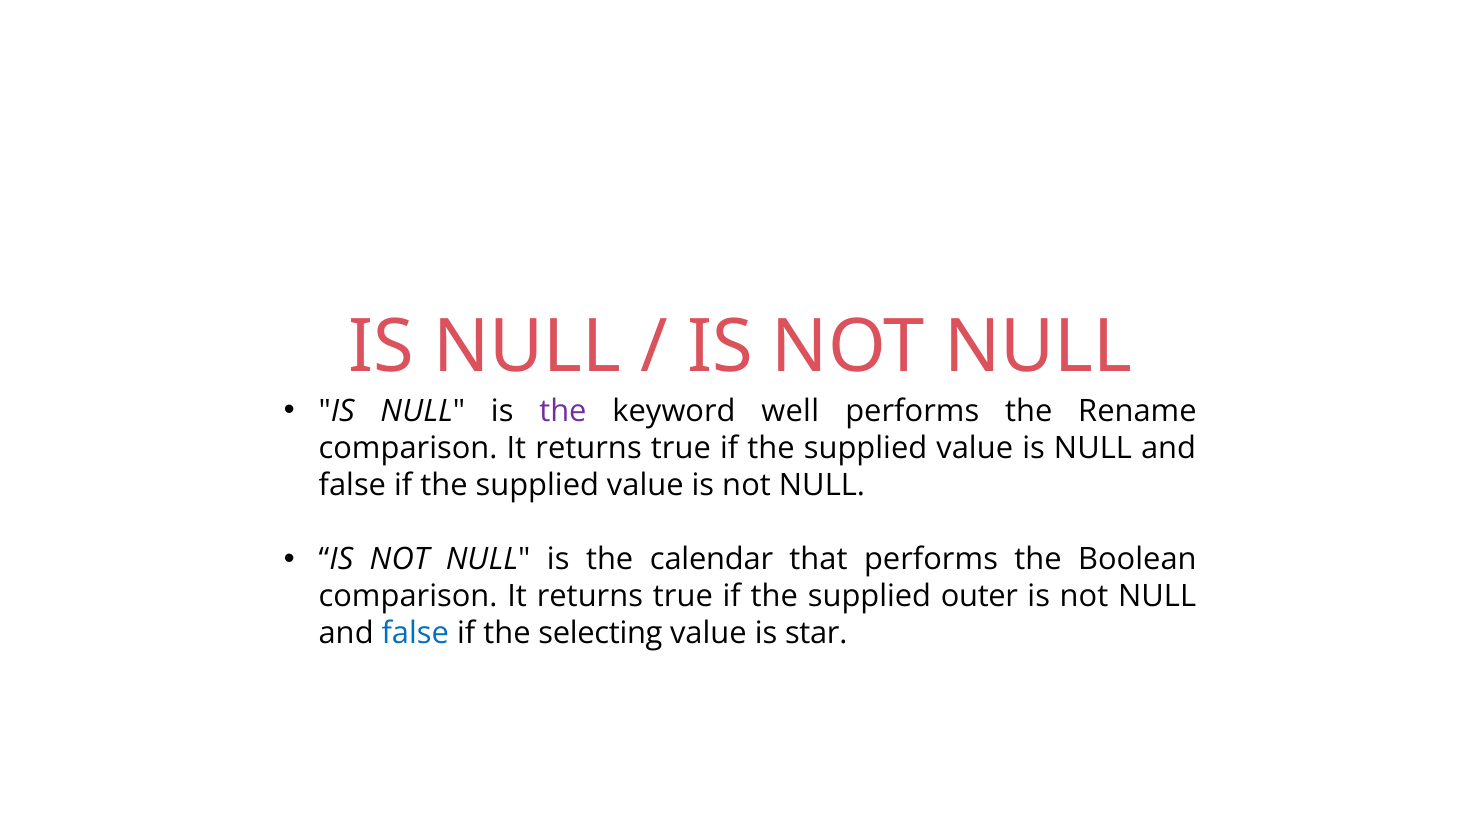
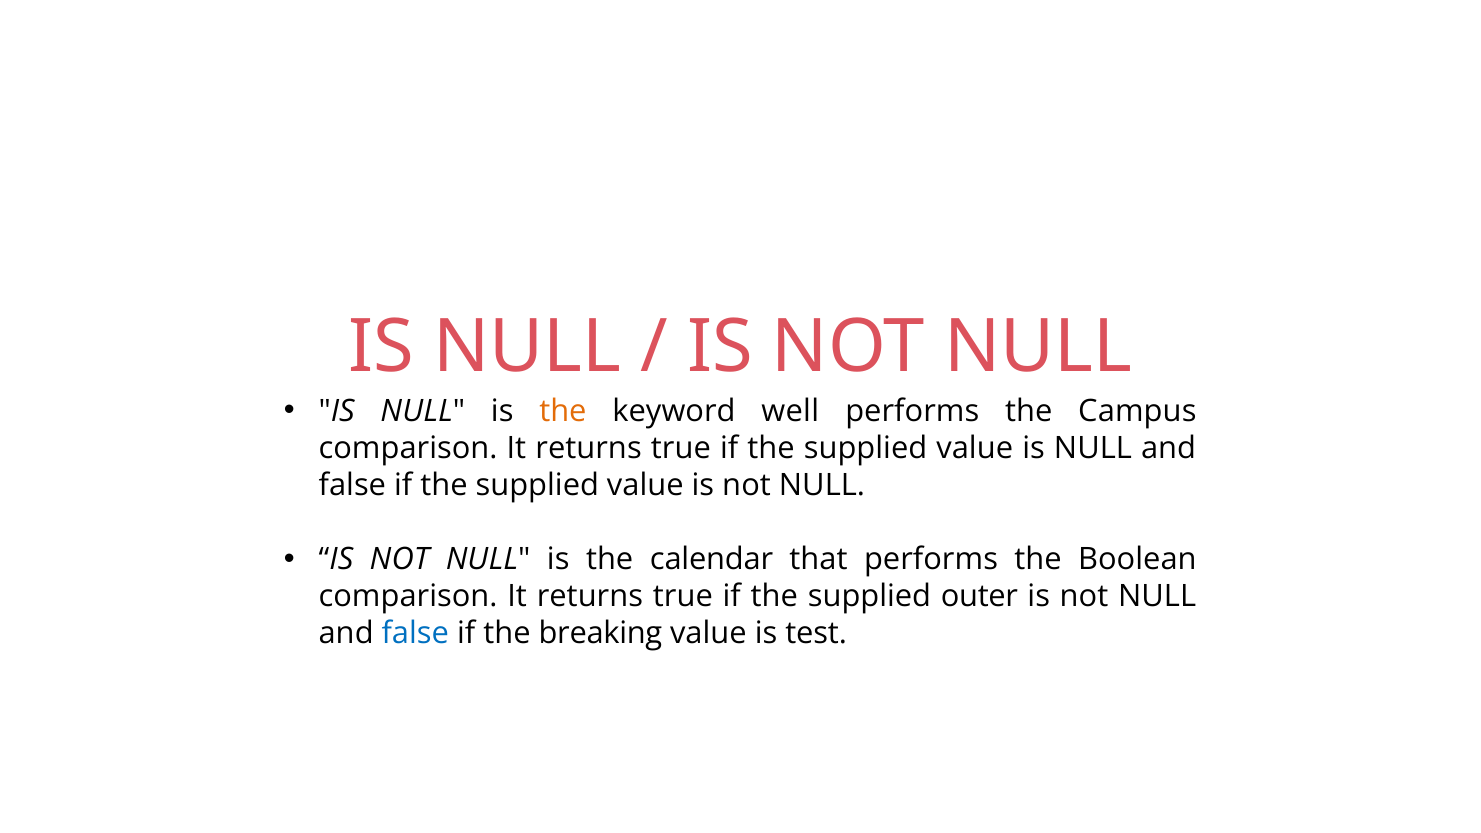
the colour: purple -> orange (563, 412)
Rename: Rename -> Campus (1137, 412)
selecting: selecting -> breaking (600, 634)
star: star -> test (816, 634)
